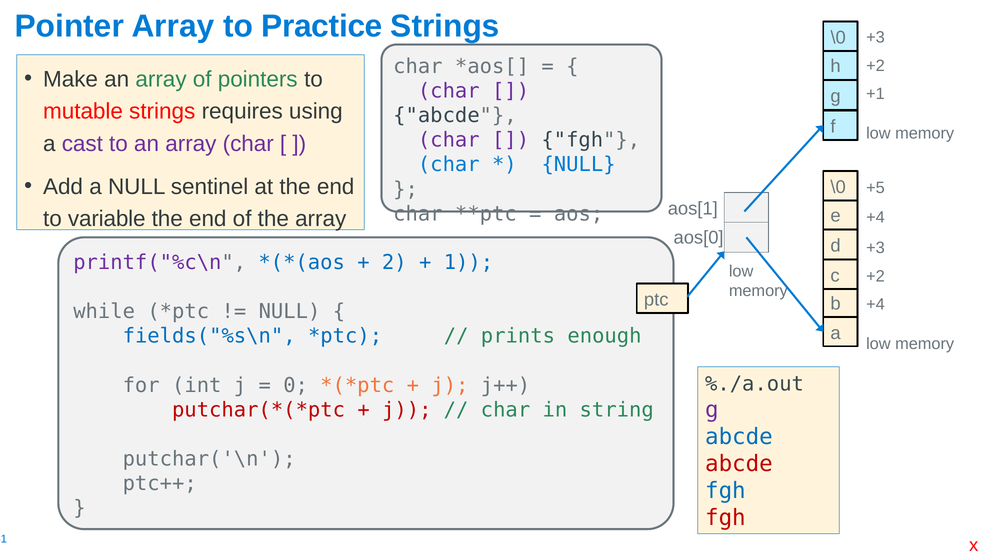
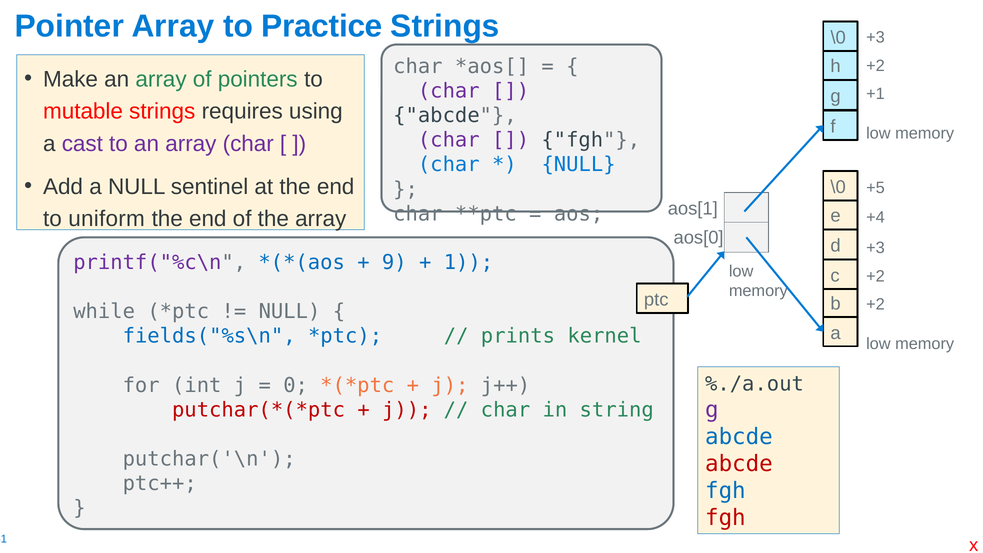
variable: variable -> uniform (107, 219)
2: 2 -> 9 (394, 262)
+4: +4 -> +2 (875, 304)
enough: enough -> kernel (604, 336)
